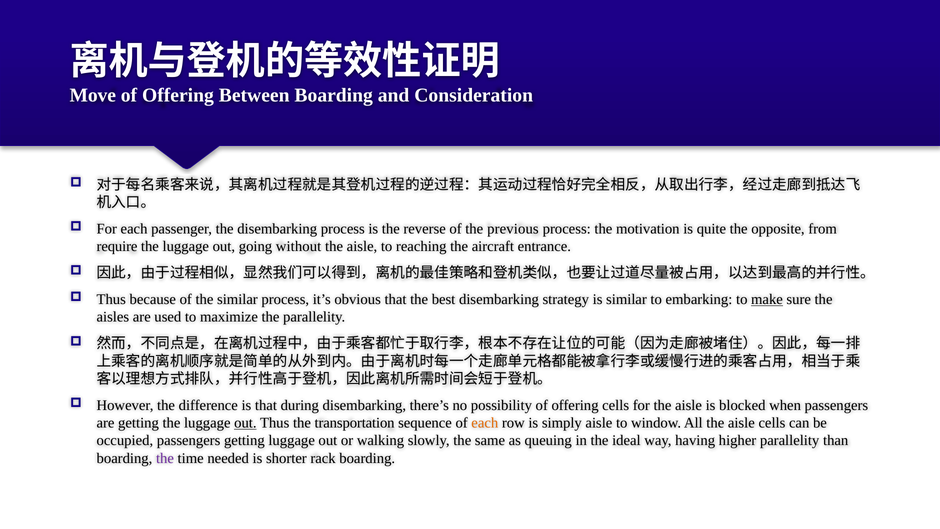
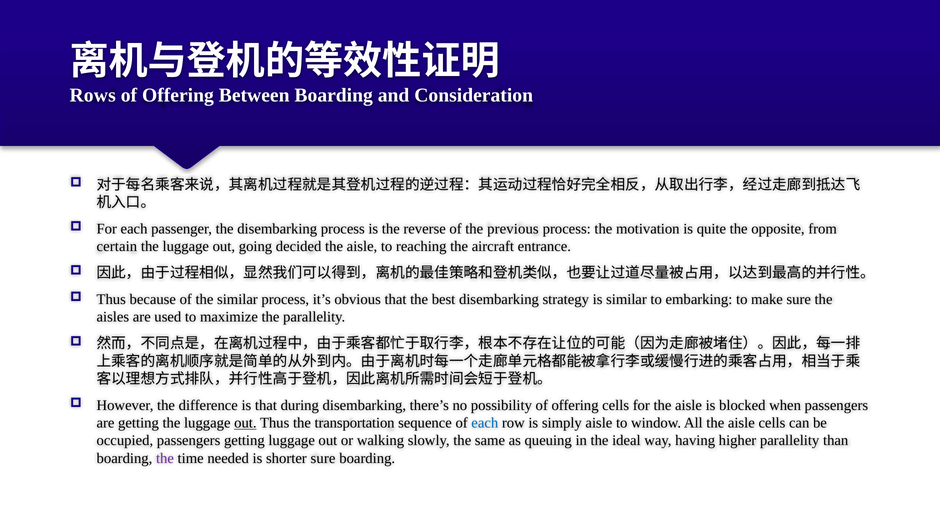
Move: Move -> Rows (93, 95)
require: require -> certain (117, 246)
without: without -> decided (299, 246)
make underline: present -> none (767, 299)
each colour: orange -> blue (485, 423)
shorter rack: rack -> sure (323, 458)
